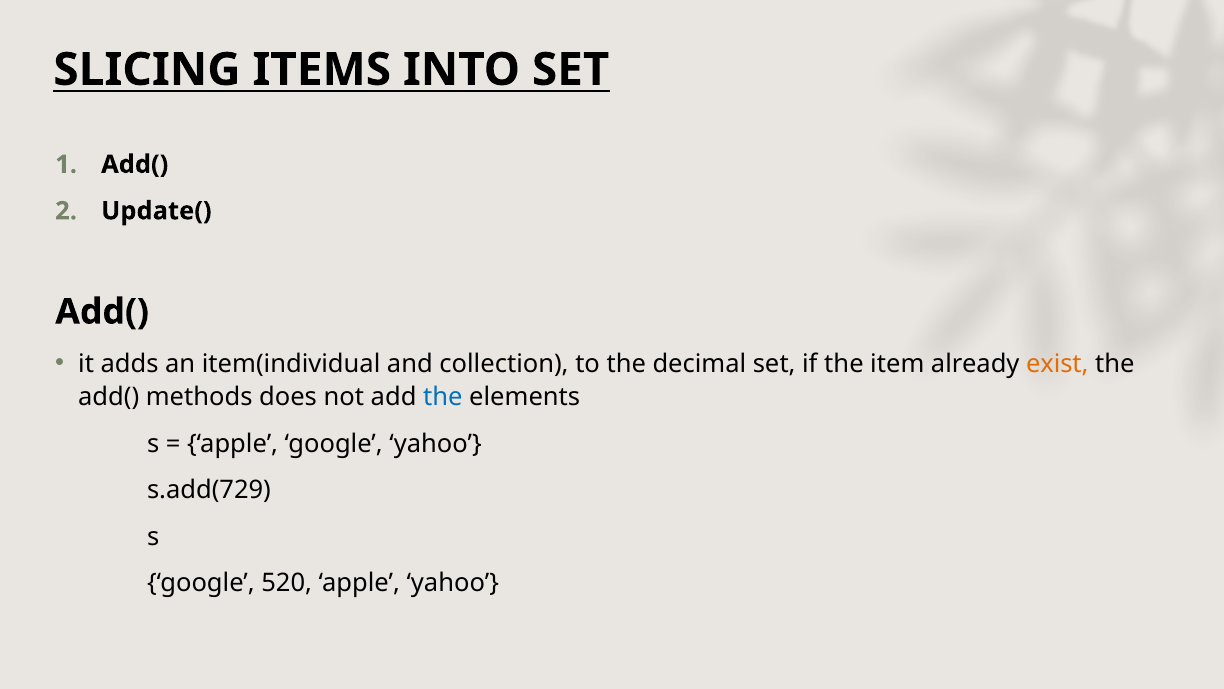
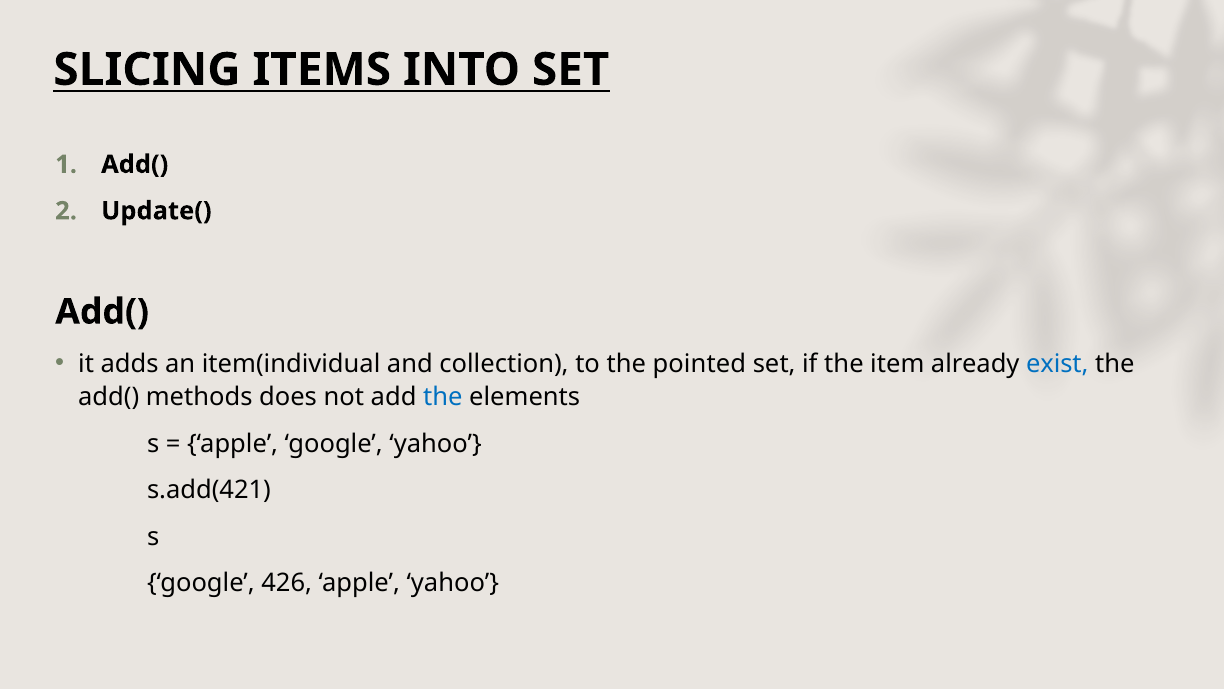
decimal: decimal -> pointed (699, 363)
exist colour: orange -> blue (1057, 363)
s.add(729: s.add(729 -> s.add(421 (209, 490)
520: 520 -> 426 (287, 583)
